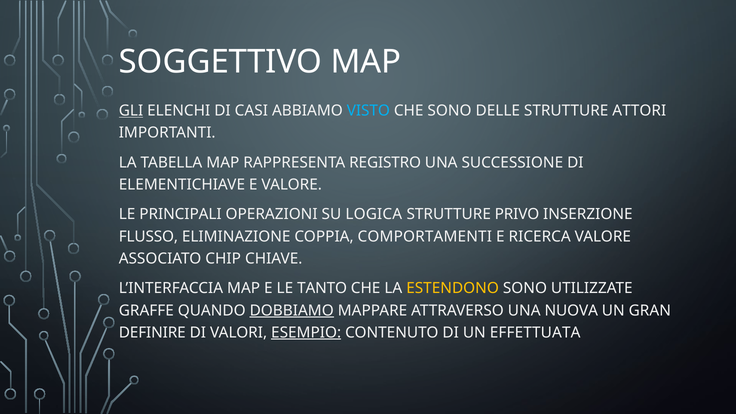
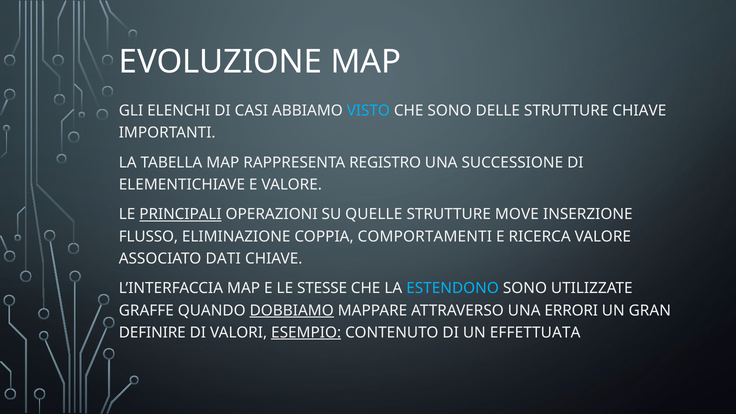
SOGGETTIVO: SOGGETTIVO -> EVOLUZIONE (220, 62)
GLI underline: present -> none (131, 111)
STRUTTURE ATTORI: ATTORI -> CHIAVE (639, 111)
PRINCIPALI underline: none -> present (180, 214)
LOGICA: LOGICA -> QUELLE (374, 214)
PRIVO: PRIVO -> MOVE (517, 214)
CHIP: CHIP -> DATI (223, 259)
TANTO: TANTO -> STESSE (322, 288)
ESTENDONO colour: yellow -> light blue (453, 288)
NUOVA: NUOVA -> ERRORI (571, 310)
